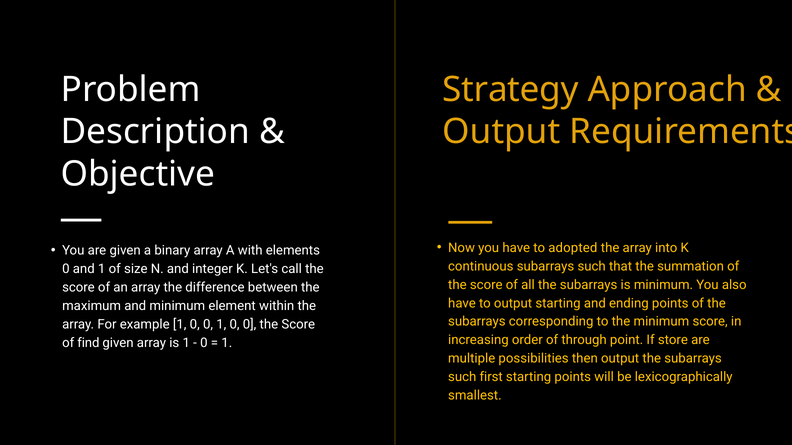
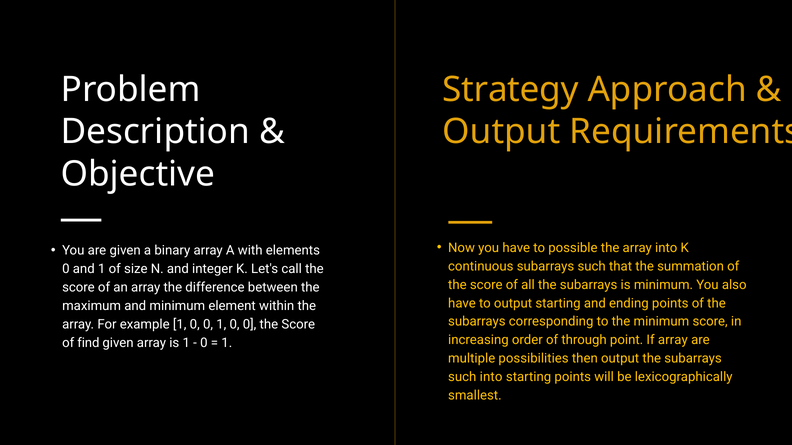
adopted: adopted -> possible (573, 248)
If store: store -> array (673, 340)
such first: first -> into (491, 377)
